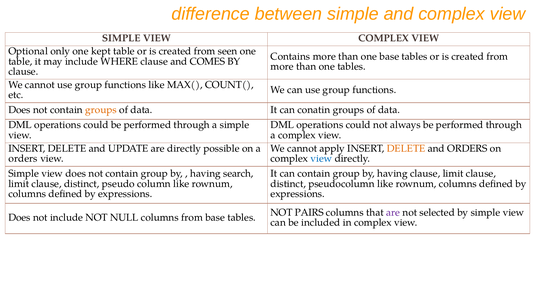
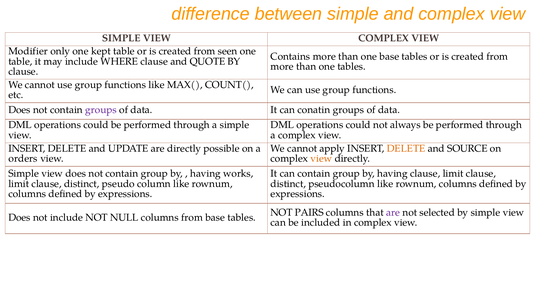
Optional: Optional -> Modifier (28, 51)
COMES: COMES -> QUOTE (208, 61)
groups colour: orange -> purple (101, 110)
and ORDERS: ORDERS -> SOURCE (467, 148)
view colour: blue -> orange (321, 159)
search: search -> works (238, 174)
